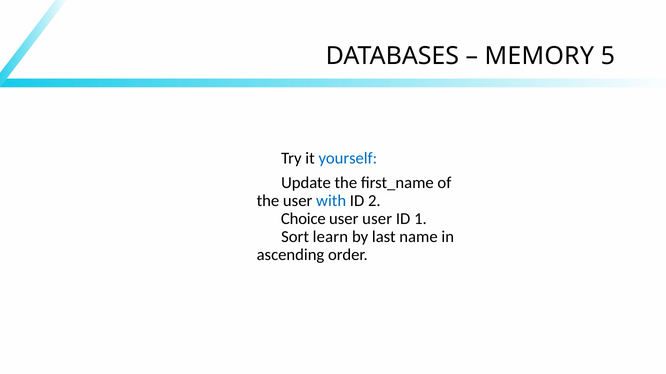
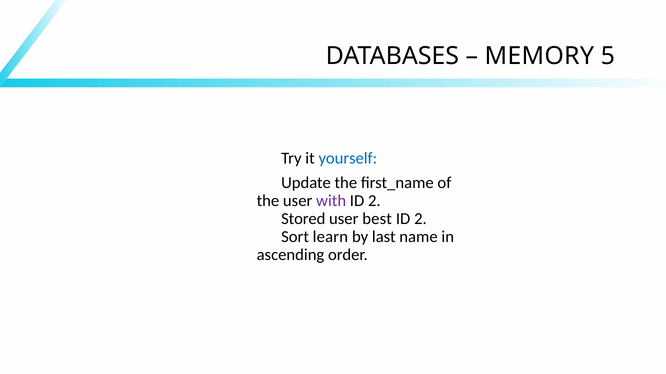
with colour: blue -> purple (331, 201)
Choice: Choice -> Stored (303, 219)
user user: user -> best (377, 219)
1: 1 -> 2 (420, 219)
